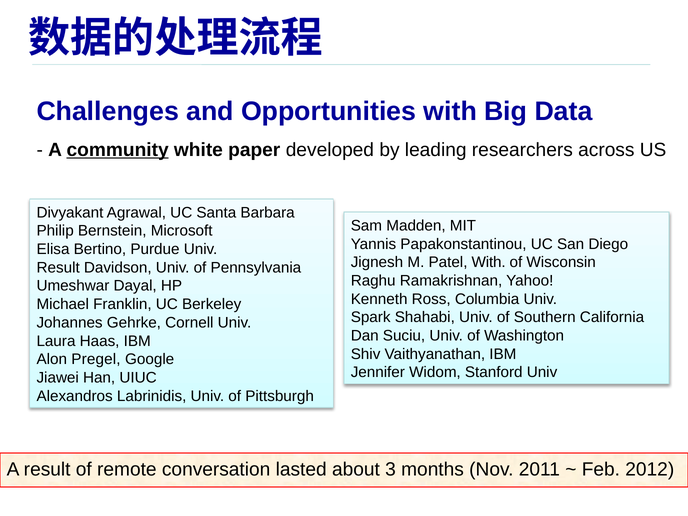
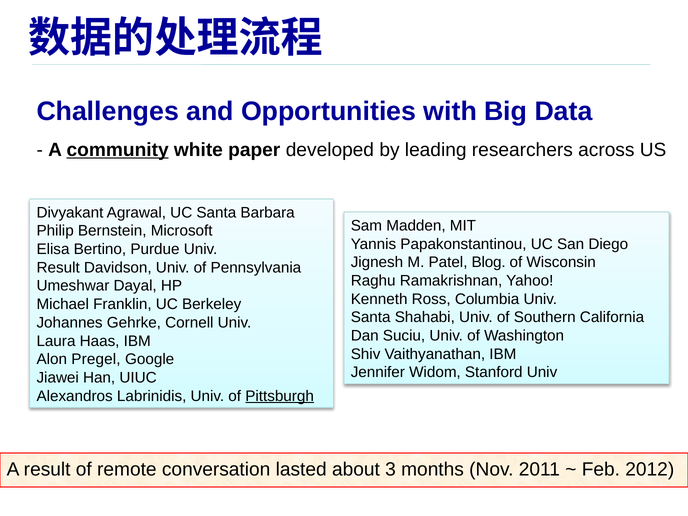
Patel With: With -> Blog (489, 262)
Spark: Spark -> Santa (371, 317)
Pittsburgh underline: none -> present (280, 396)
